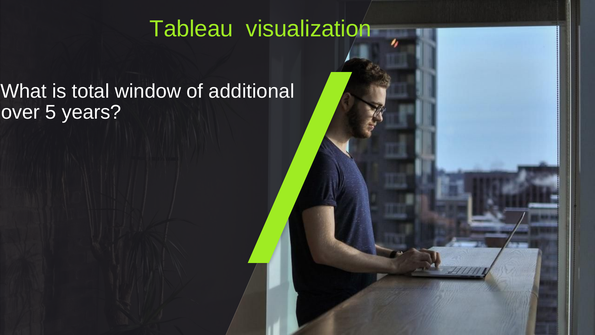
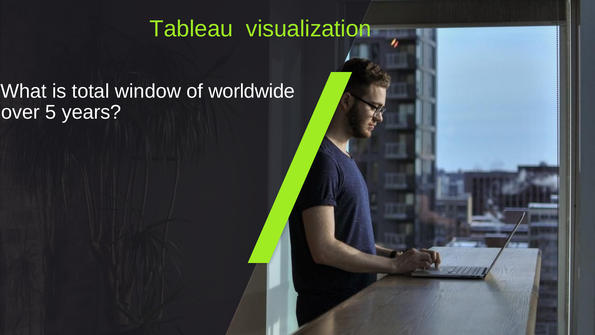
additional: additional -> worldwide (252, 91)
